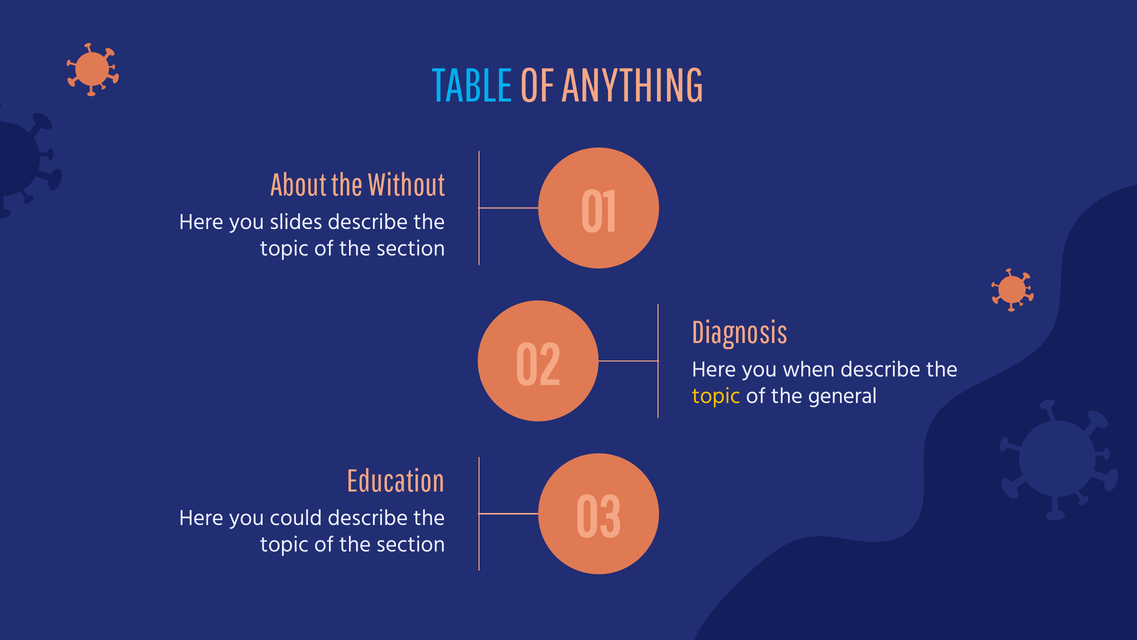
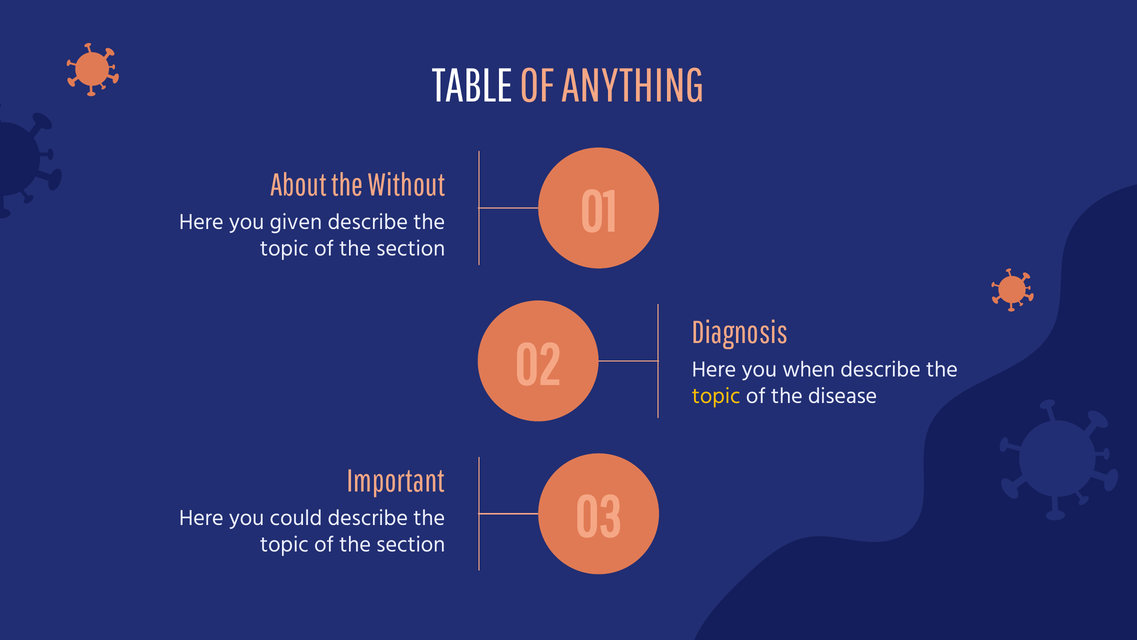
TABLE colour: light blue -> white (472, 86)
slides: slides -> given (296, 222)
general: general -> disease (843, 396)
Education: Education -> Important (396, 481)
